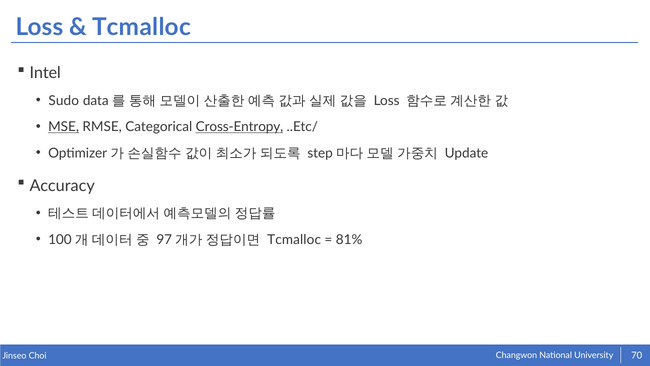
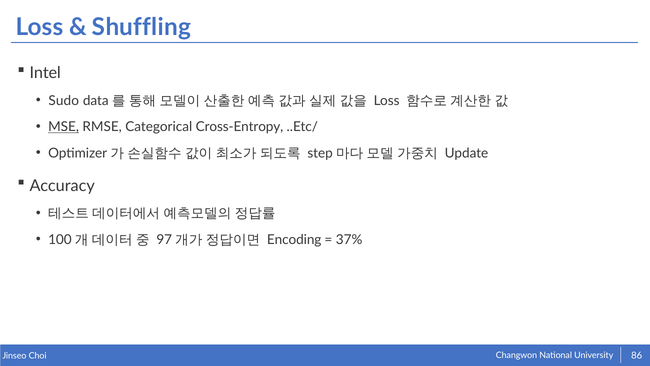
Tcmalloc: Tcmalloc -> Shuffling (141, 27)
Cross-Entropy underline: present -> none (239, 127)
Tcmalloc: Tcmalloc -> Encoding (294, 239)
81%: 81% -> 37% (349, 239)
70: 70 -> 86 (637, 355)
